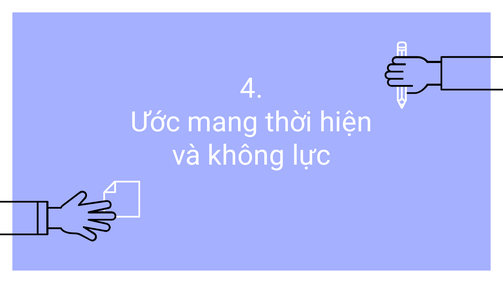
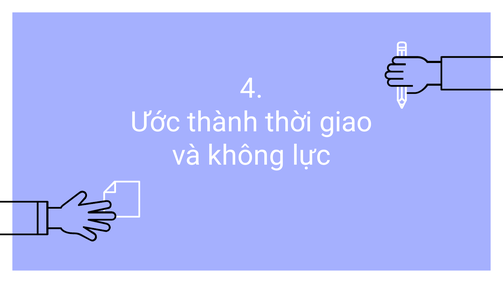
mang: mang -> thành (223, 122)
hiện: hiện -> giao (346, 122)
